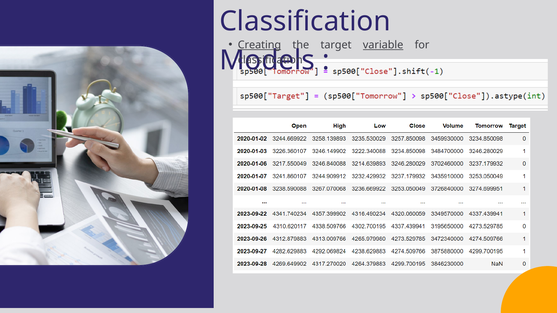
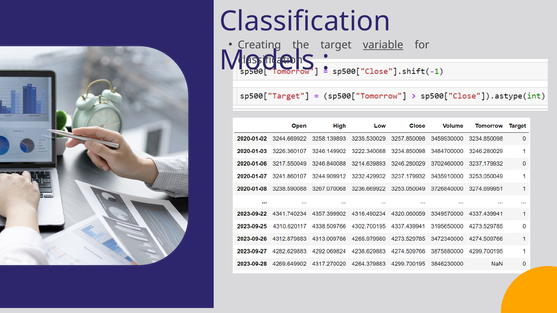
Creating underline: present -> none (259, 45)
